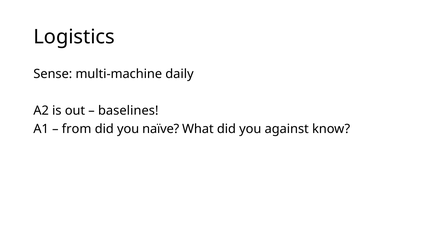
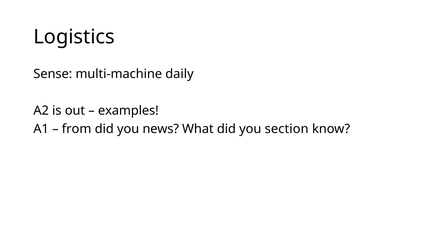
baselines: baselines -> examples (128, 111)
naïve: naïve -> news (161, 129)
against: against -> section (287, 129)
